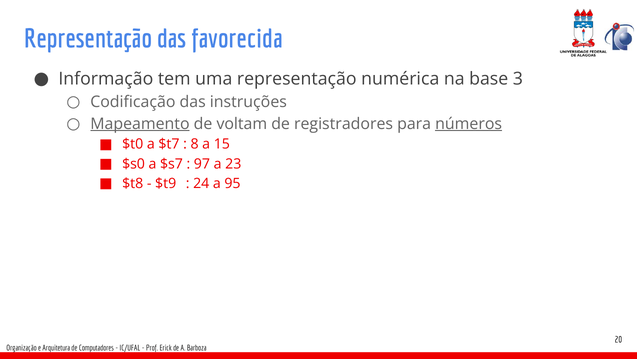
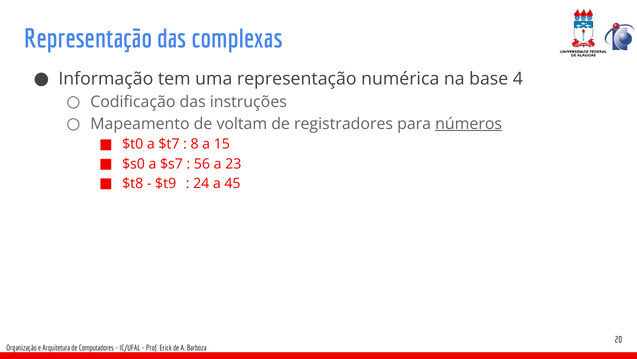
favorecida: favorecida -> complexas (237, 39)
3: 3 -> 4 (518, 79)
Mapeamento underline: present -> none (140, 124)
97: 97 -> 56 (202, 164)
95: 95 -> 45 (232, 183)
